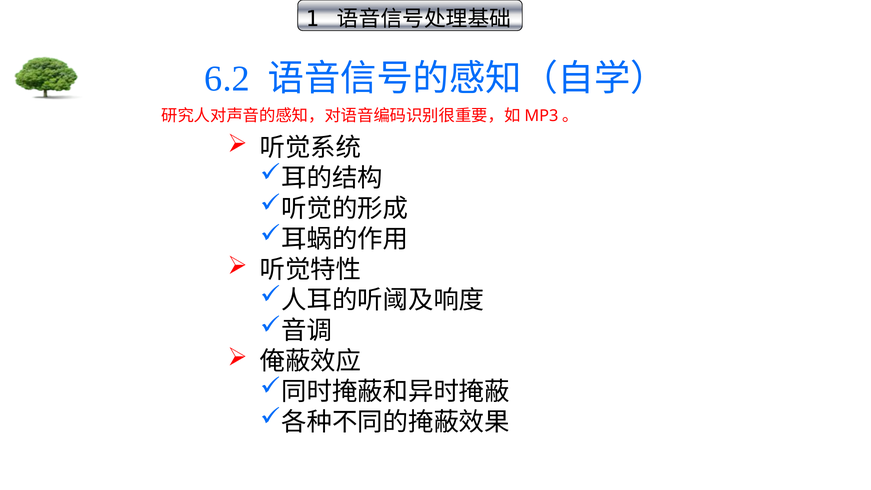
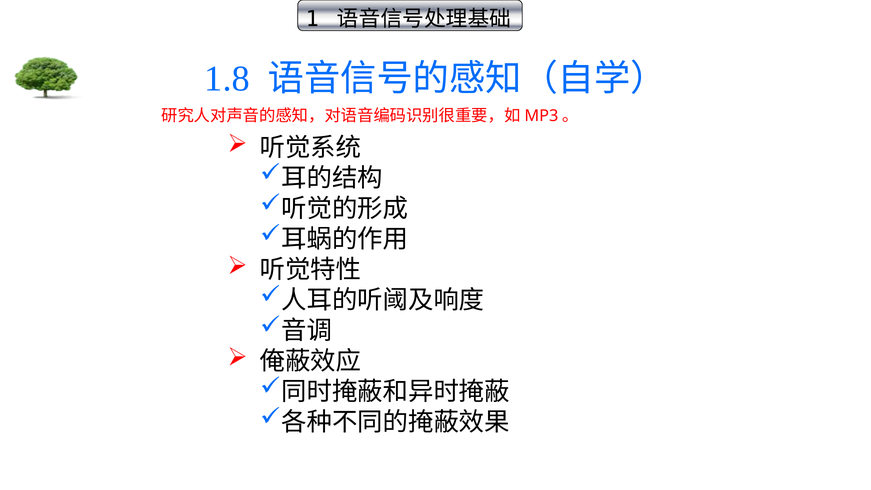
6.2: 6.2 -> 1.8 (227, 79)
